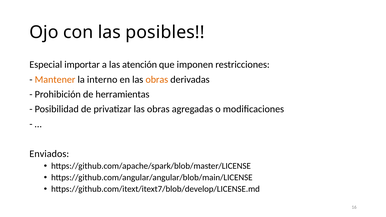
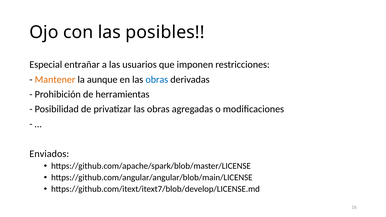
importar: importar -> entrañar (82, 65)
atención: atención -> usuarios (140, 65)
interno: interno -> aunque (102, 79)
obras colour: orange -> blue (157, 79)
